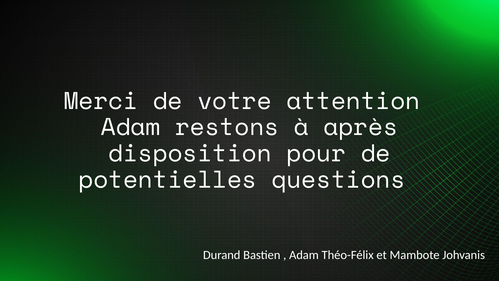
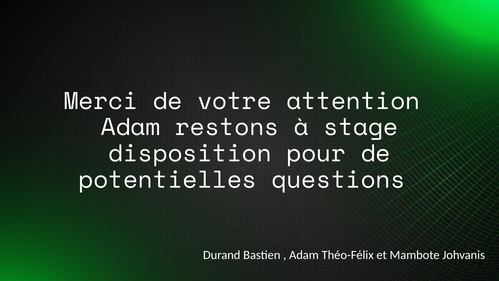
après: après -> stage (361, 127)
